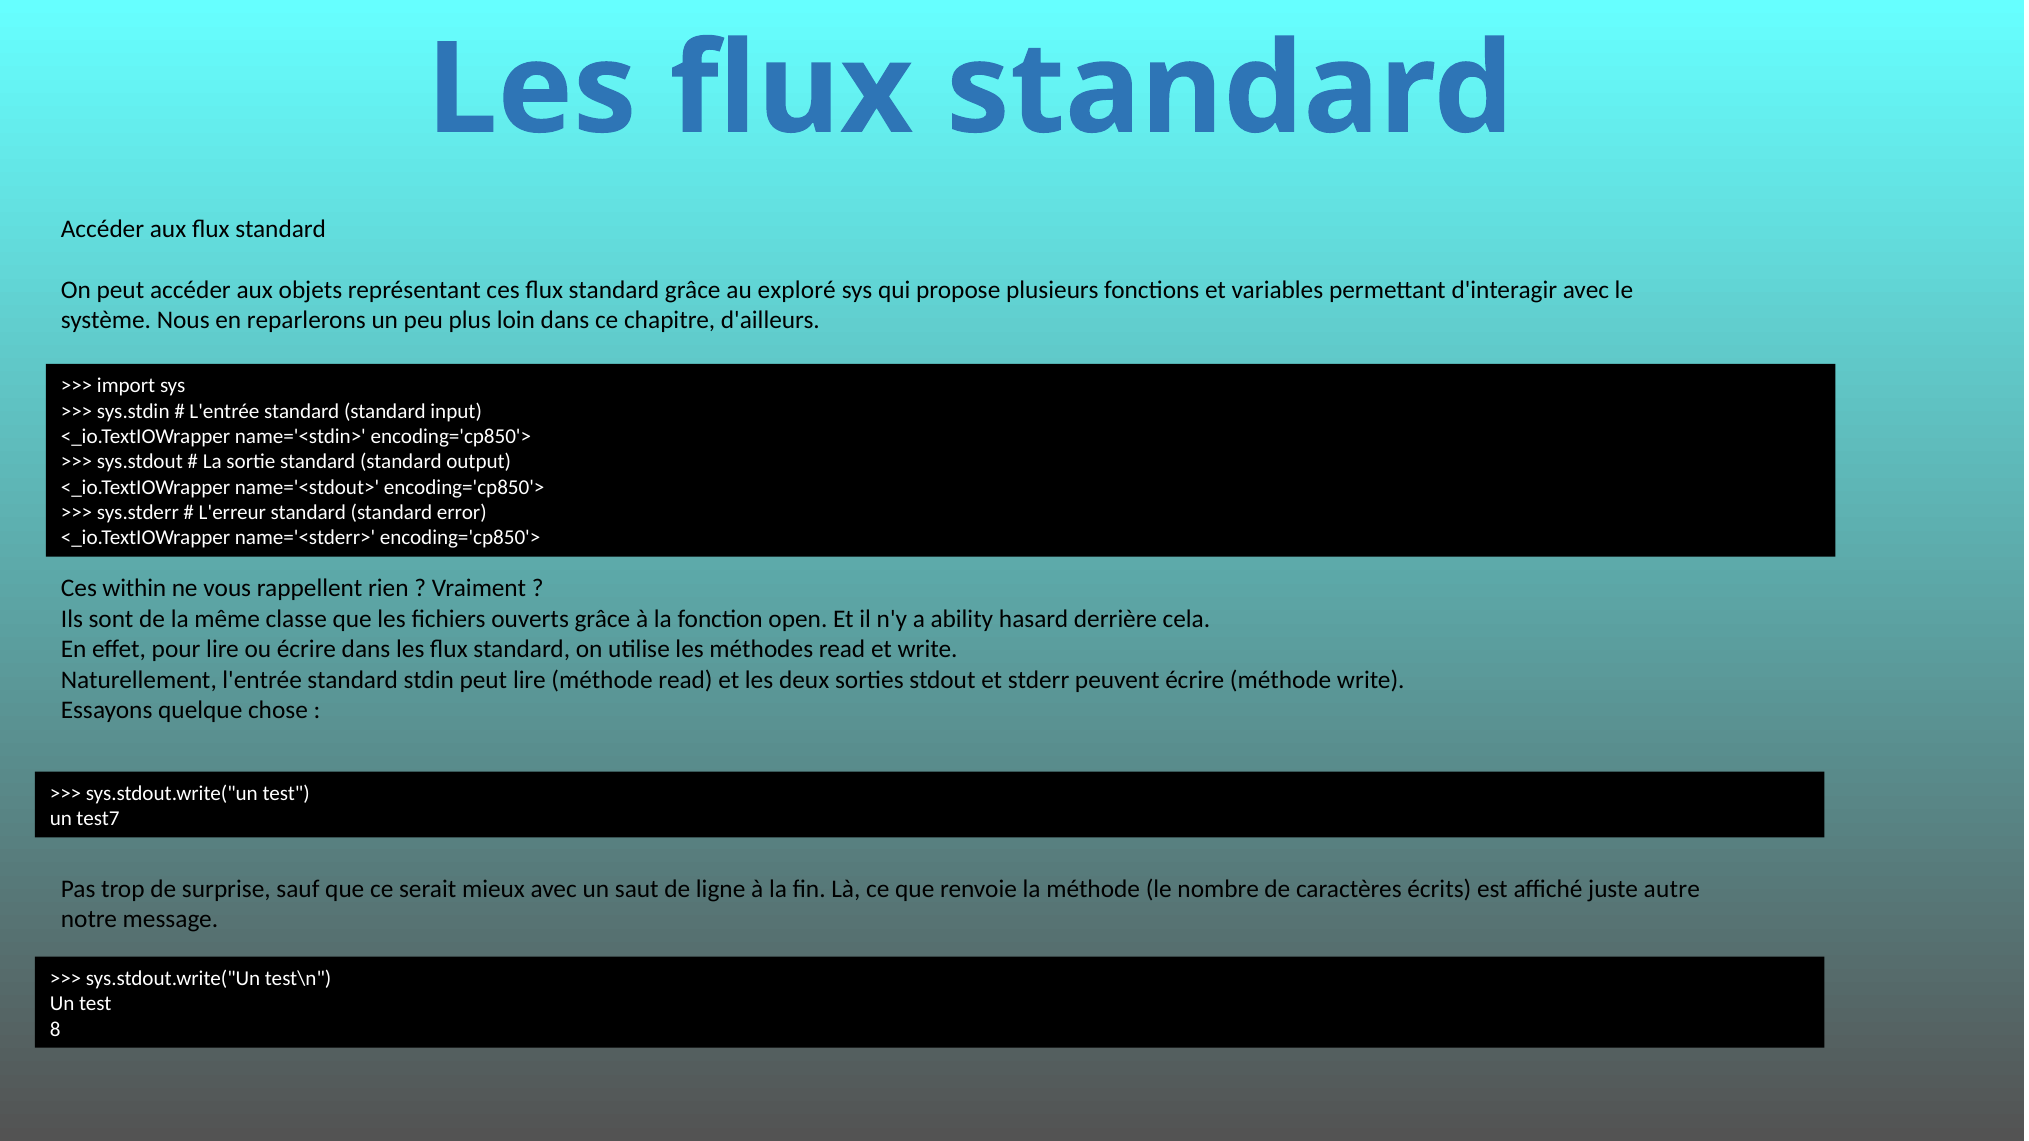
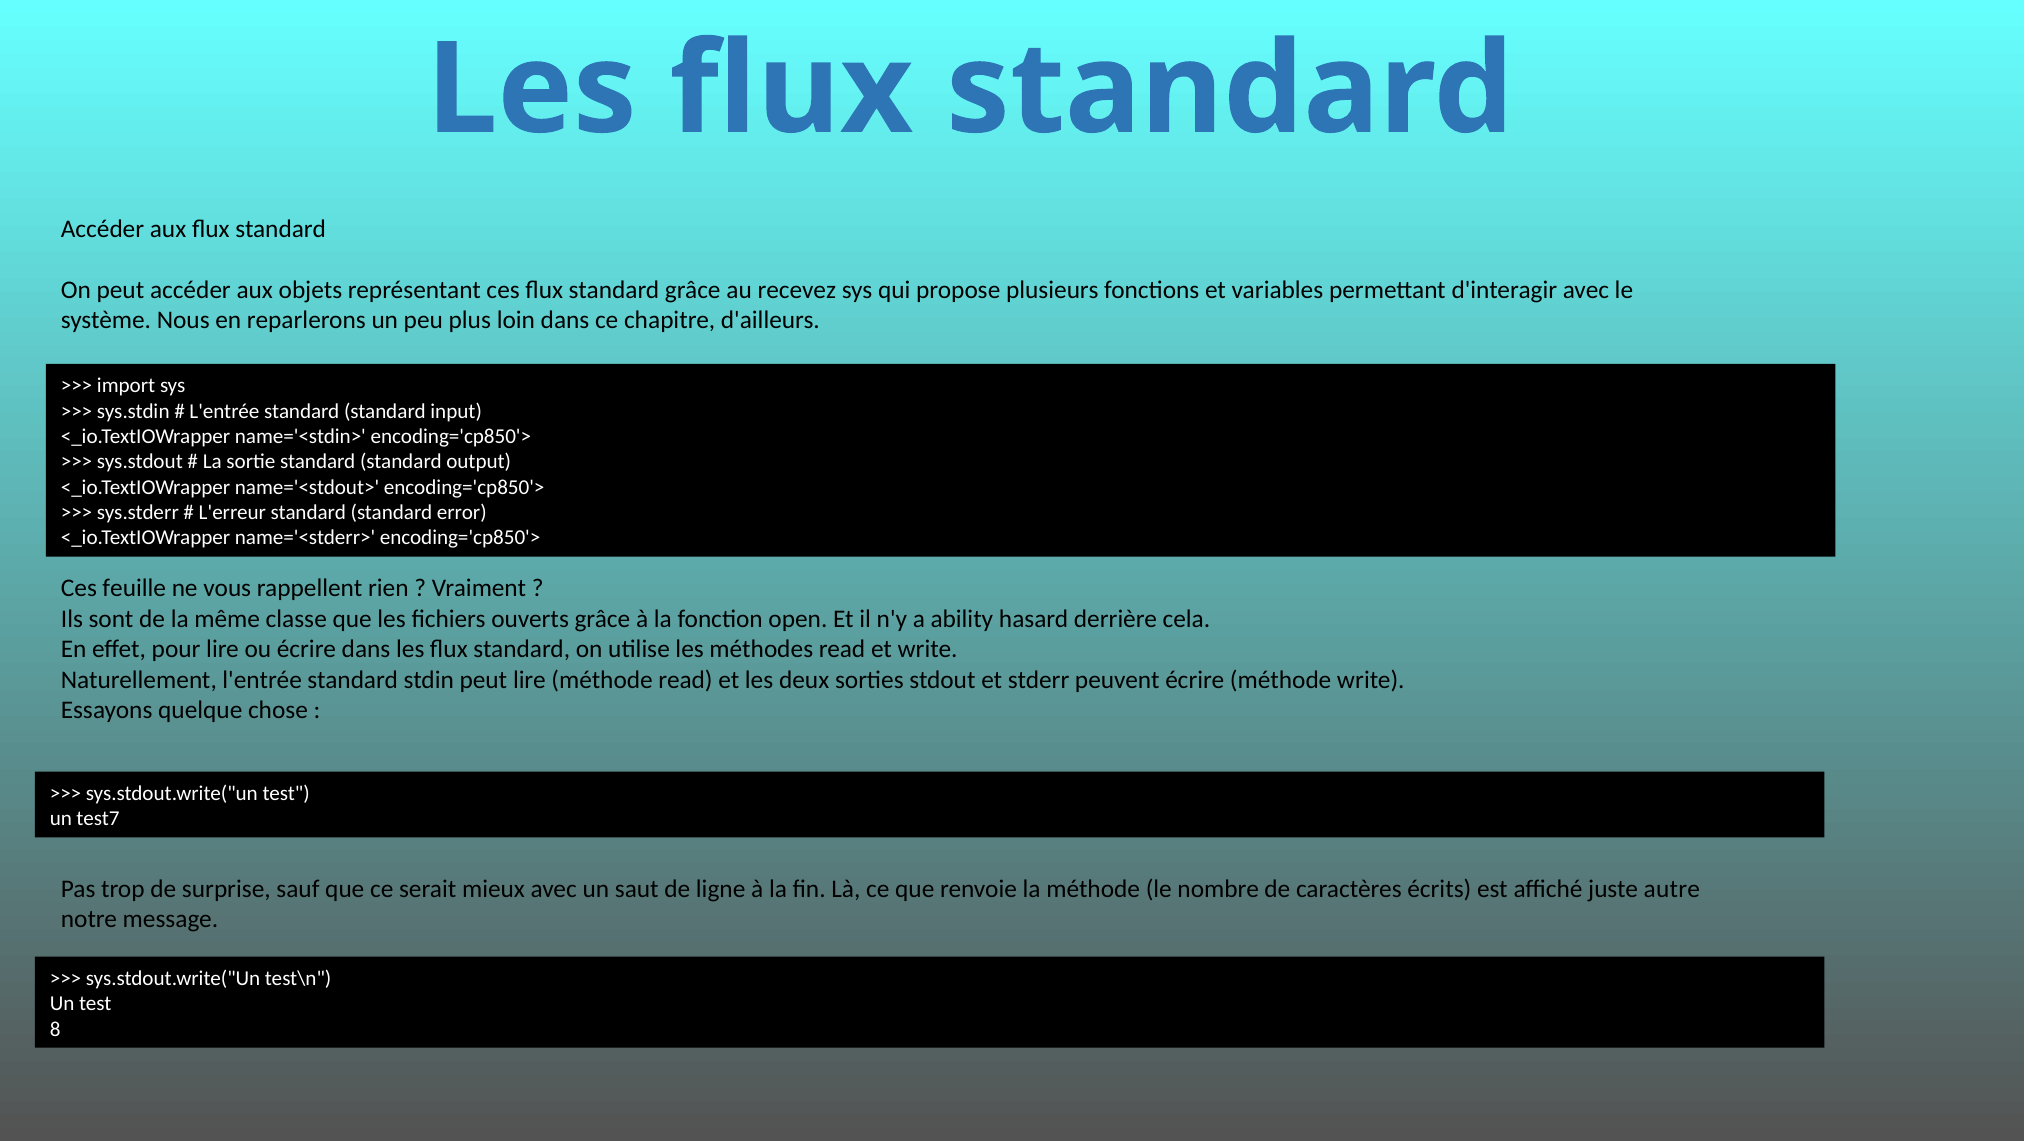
exploré: exploré -> recevez (797, 290)
within: within -> feuille (134, 589)
